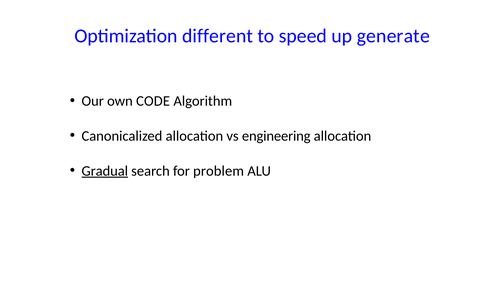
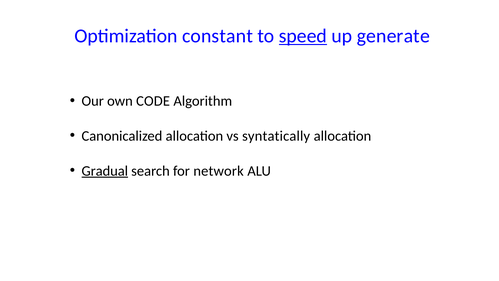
different: different -> constant (218, 36)
speed underline: none -> present (303, 36)
engineering: engineering -> syntatically (276, 136)
problem: problem -> network (219, 171)
